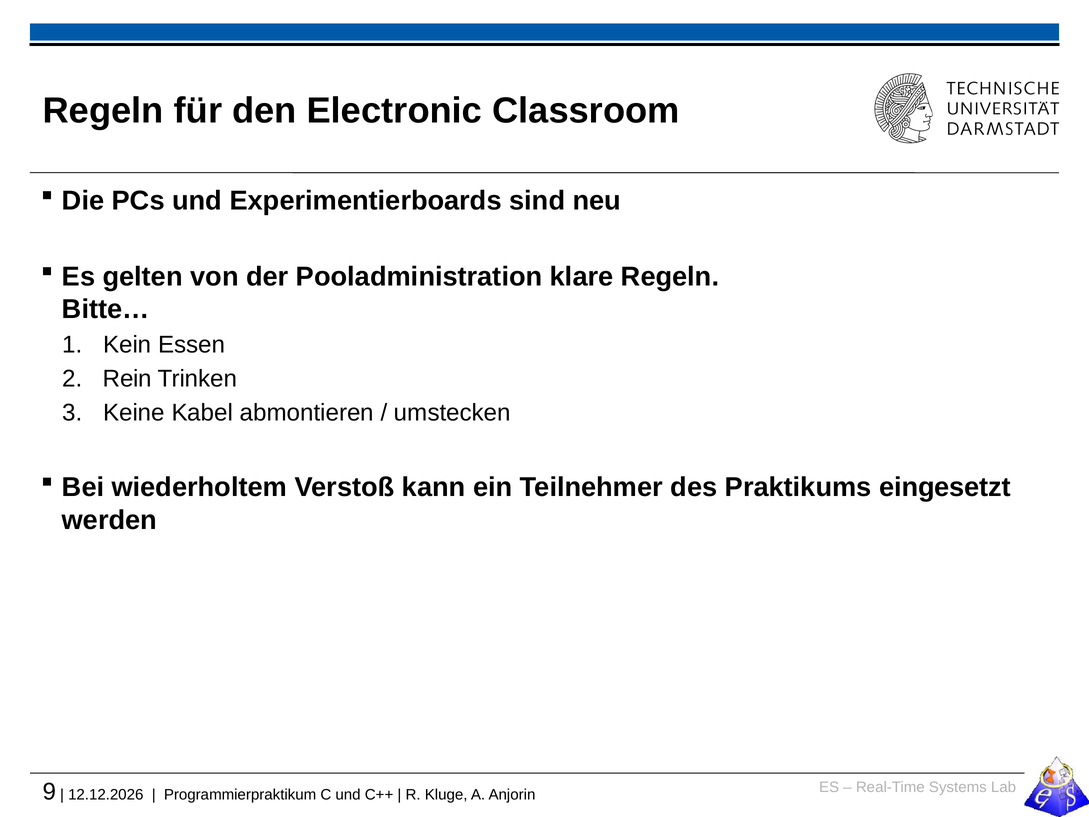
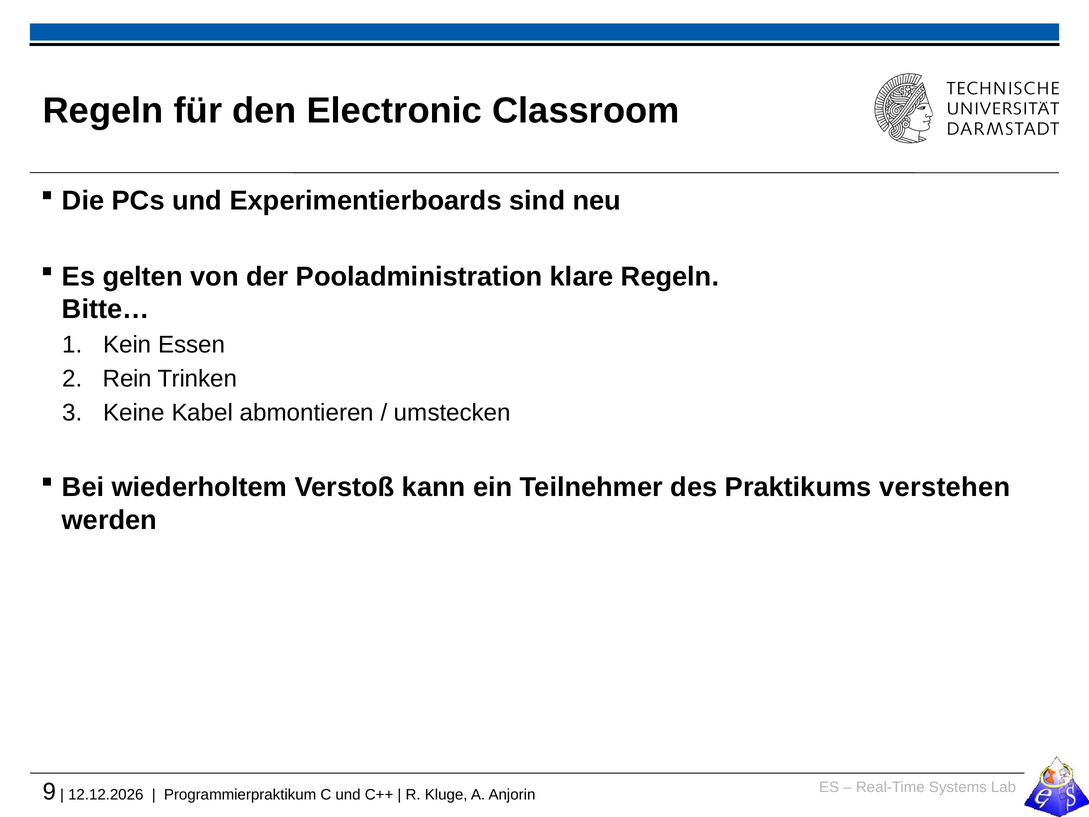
eingesetzt: eingesetzt -> verstehen (945, 487)
